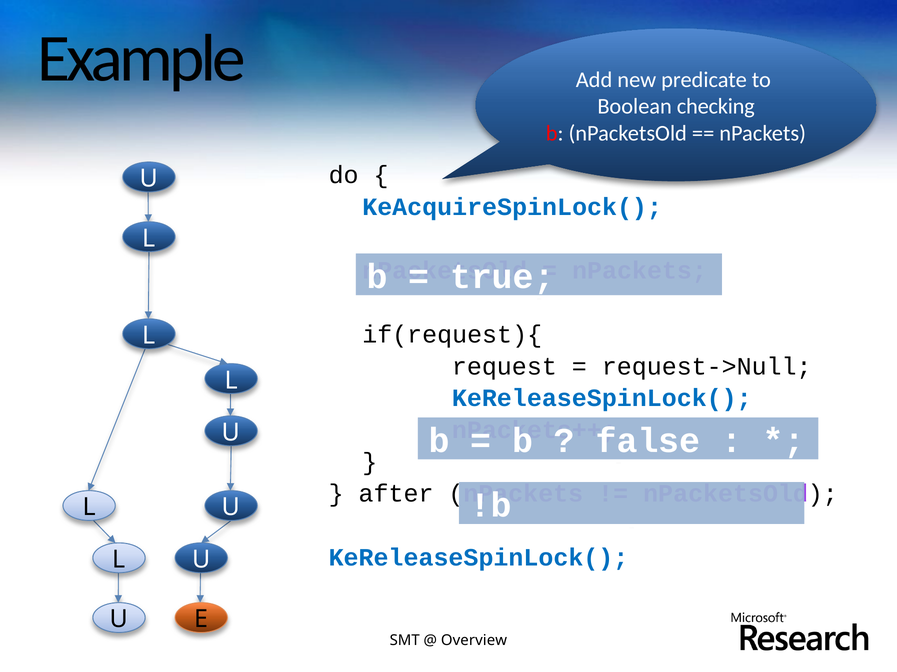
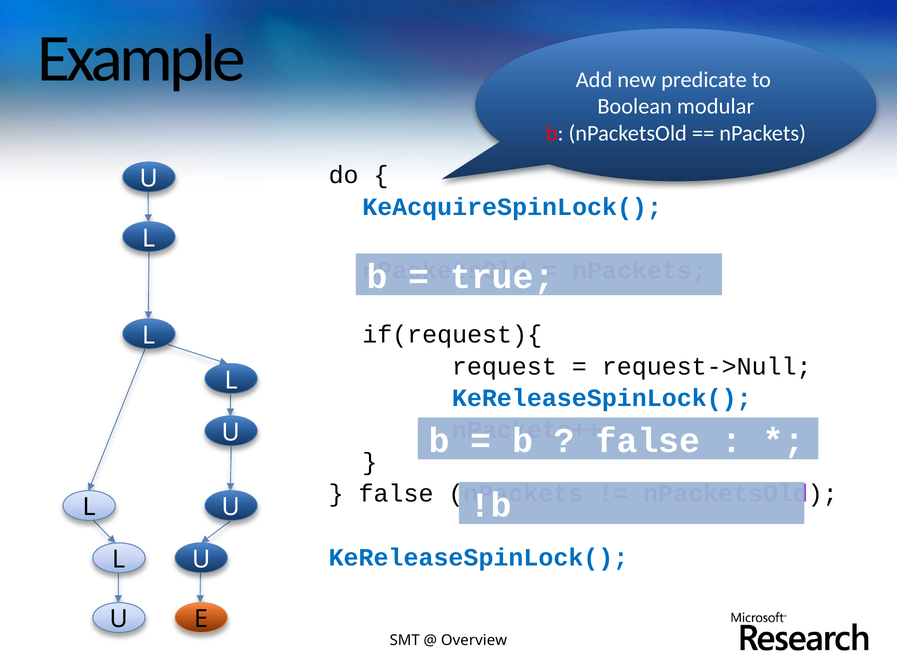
checking: checking -> modular (716, 107)
after: after -> false (396, 494)
